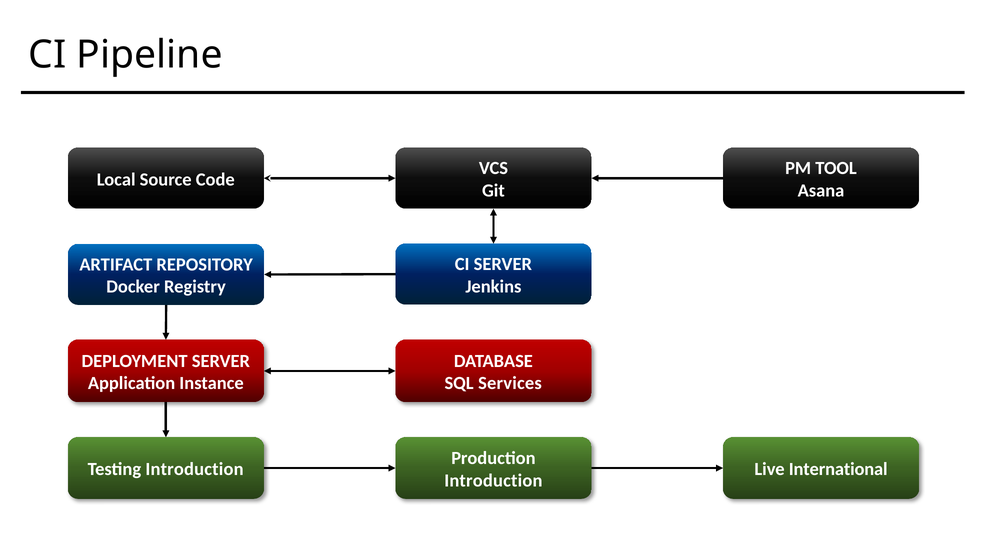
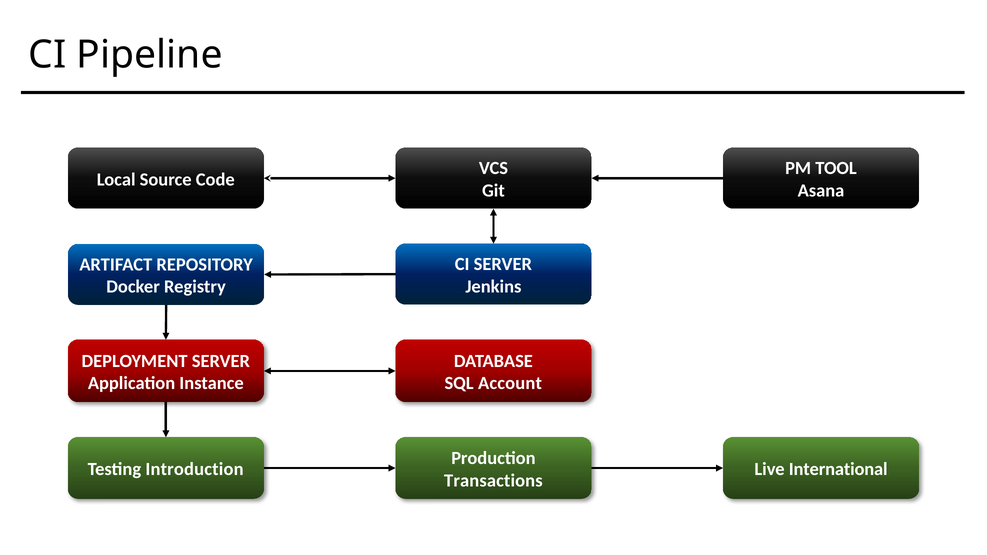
Services: Services -> Account (510, 383)
Introduction: Introduction -> Transactions (493, 481)
